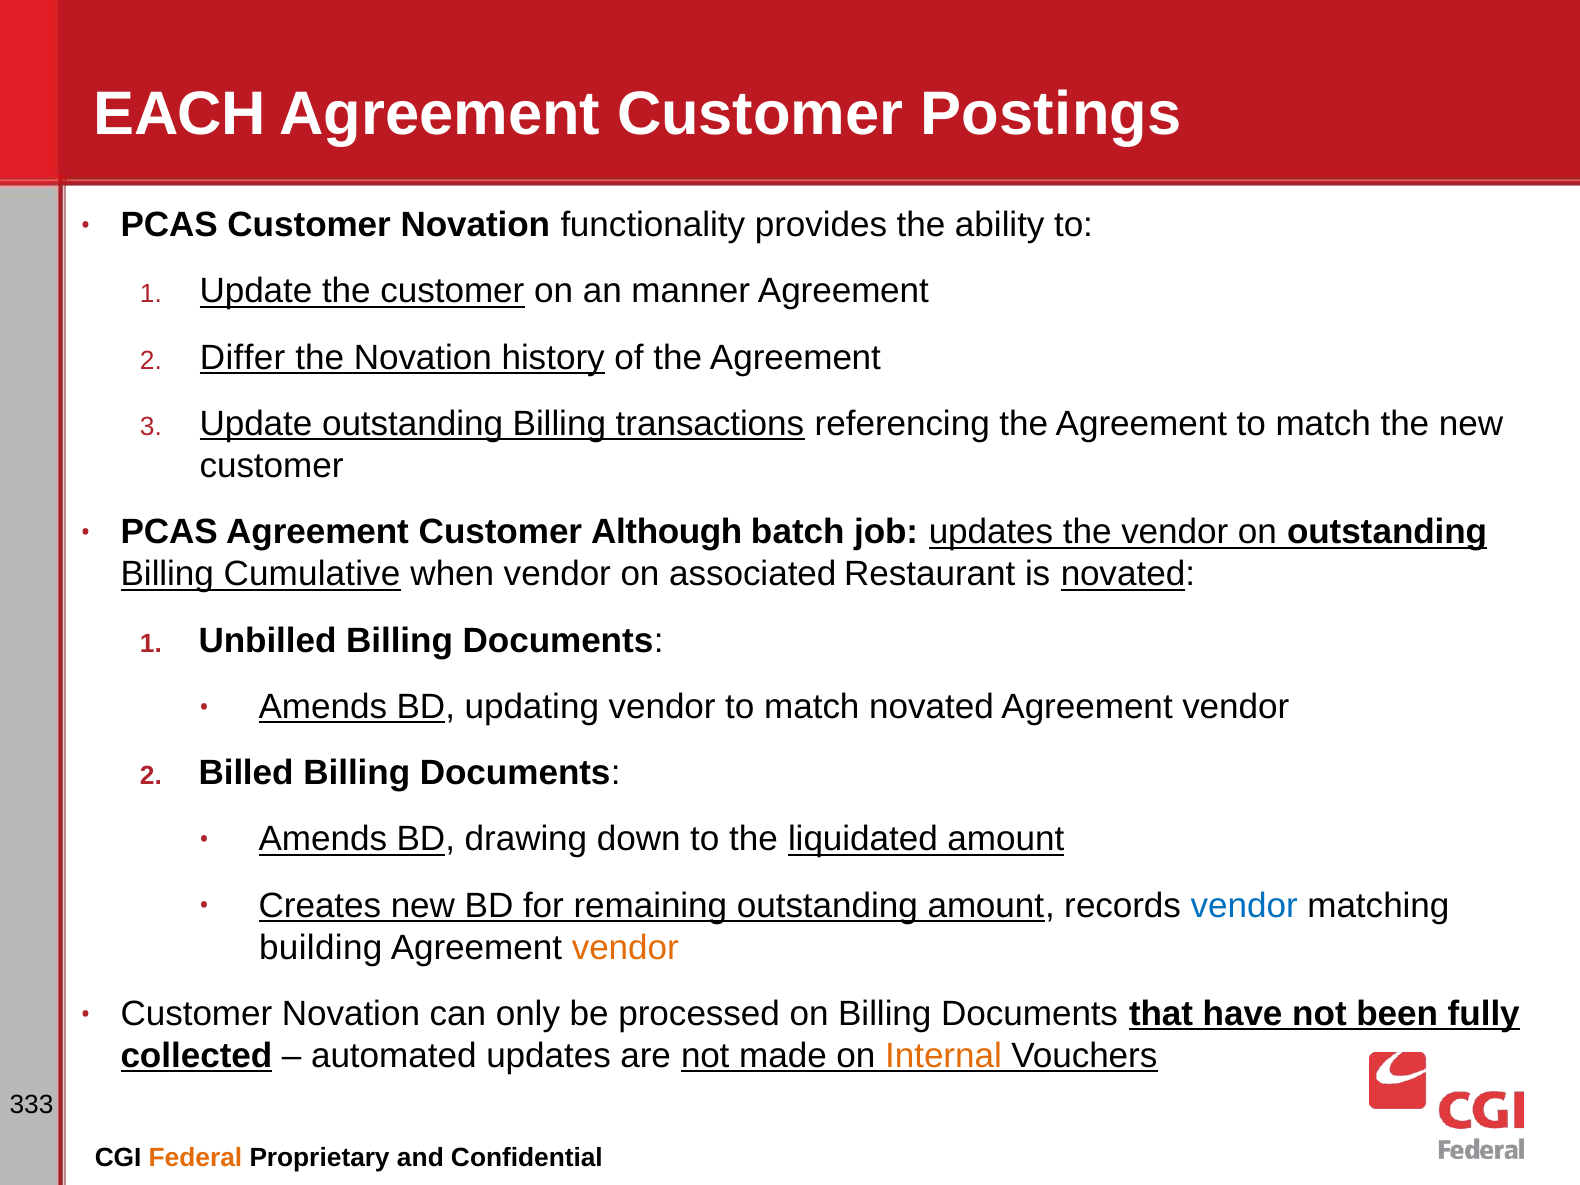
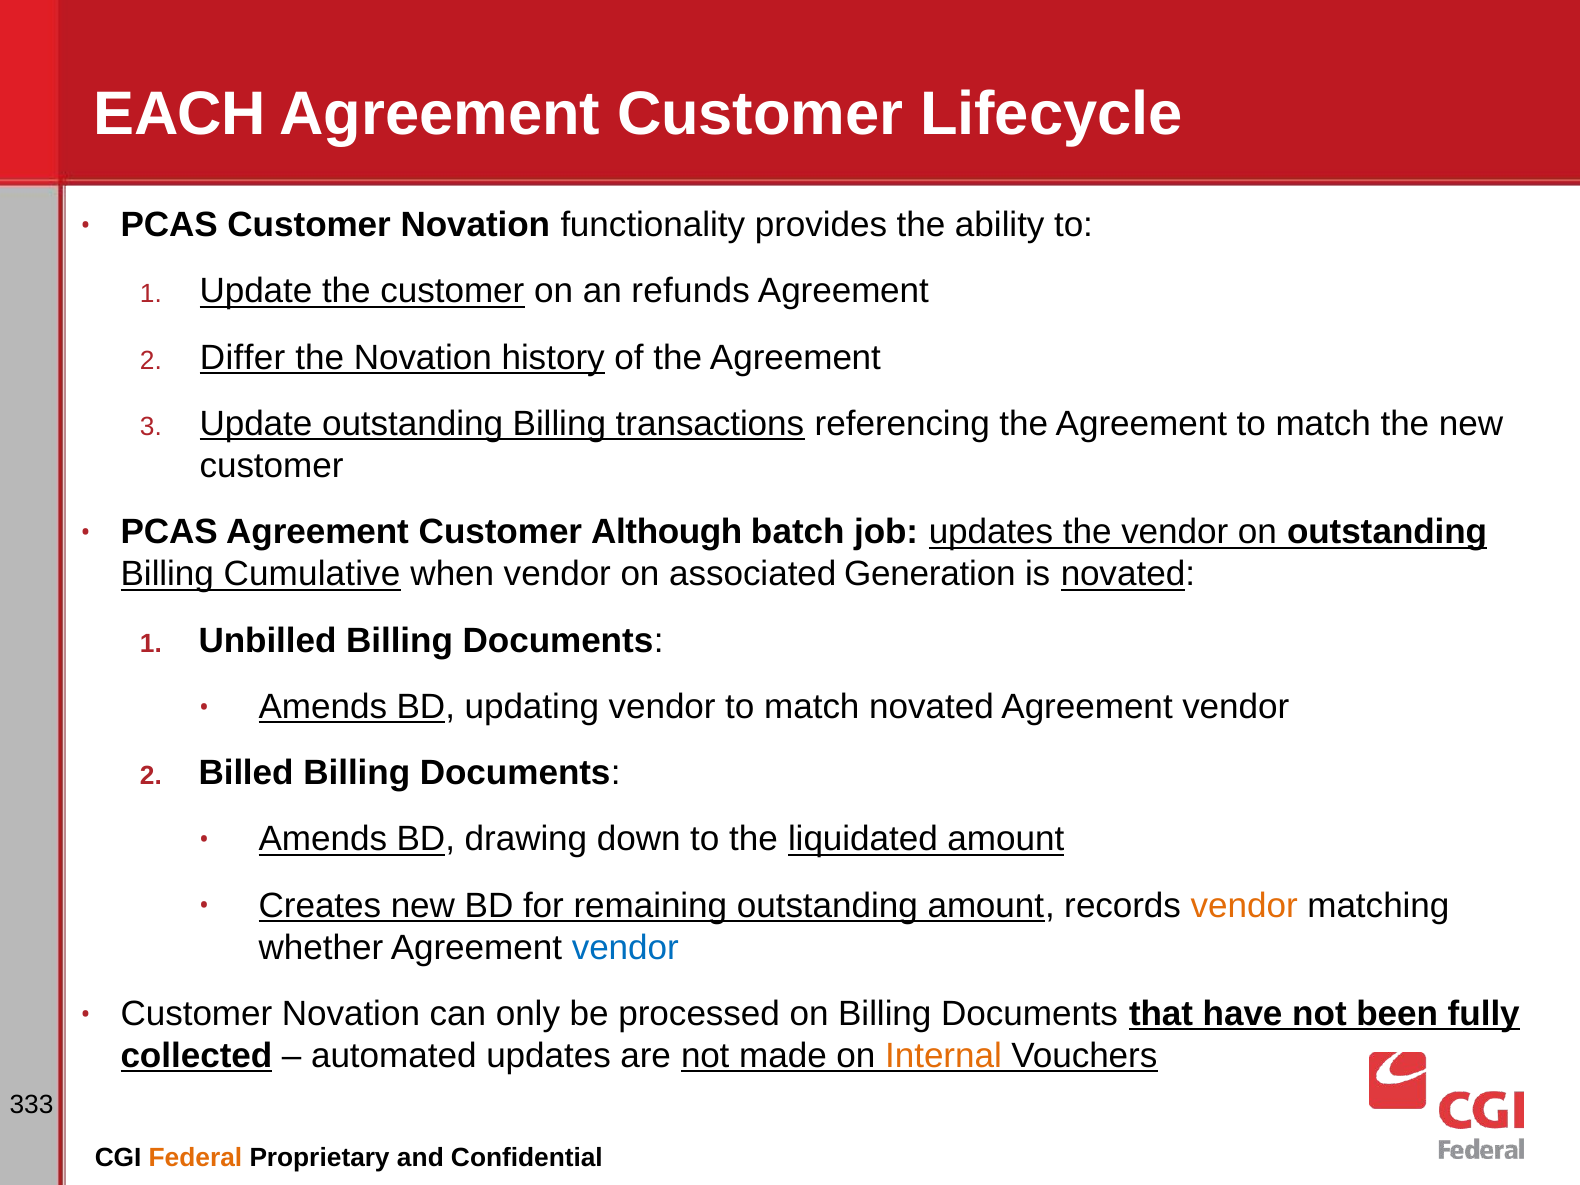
Postings: Postings -> Lifecycle (1051, 114)
manner: manner -> refunds (691, 291)
Restaurant: Restaurant -> Generation (930, 574)
vendor colour: blue -> orange (1244, 905)
building: building -> whether (321, 948)
vendor colour: orange -> blue (625, 948)
